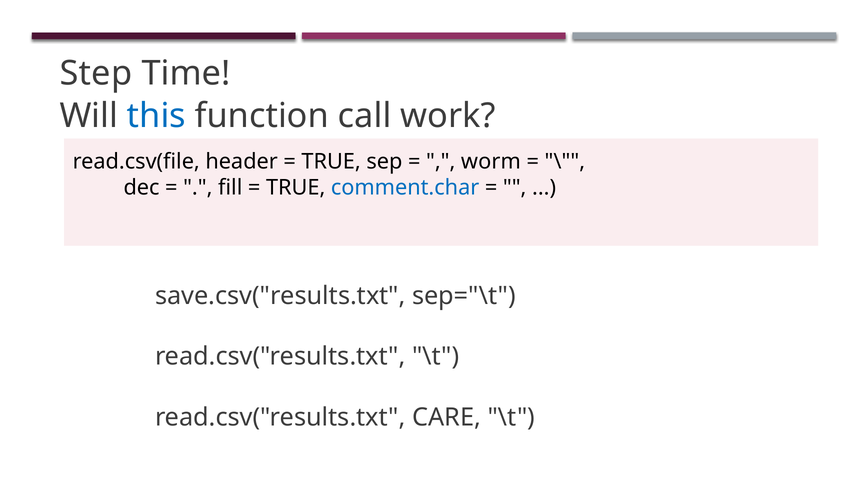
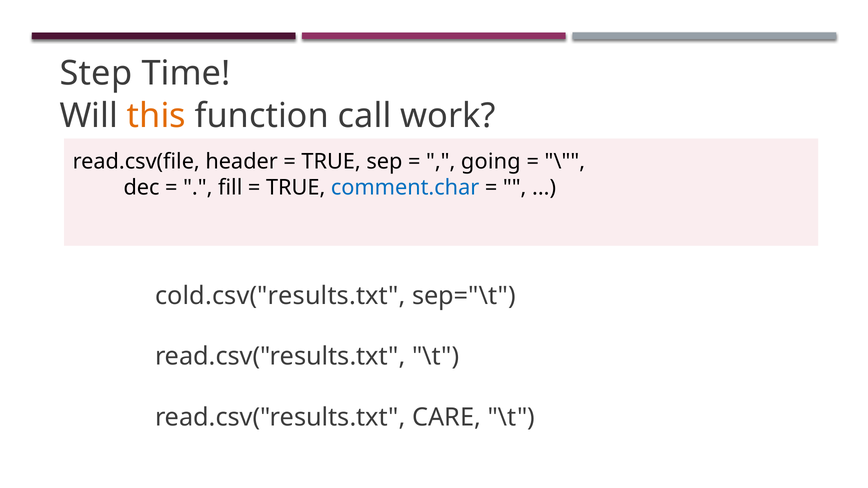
this colour: blue -> orange (156, 116)
worm: worm -> going (491, 162)
save.csv("results.txt: save.csv("results.txt -> cold.csv("results.txt (280, 296)
